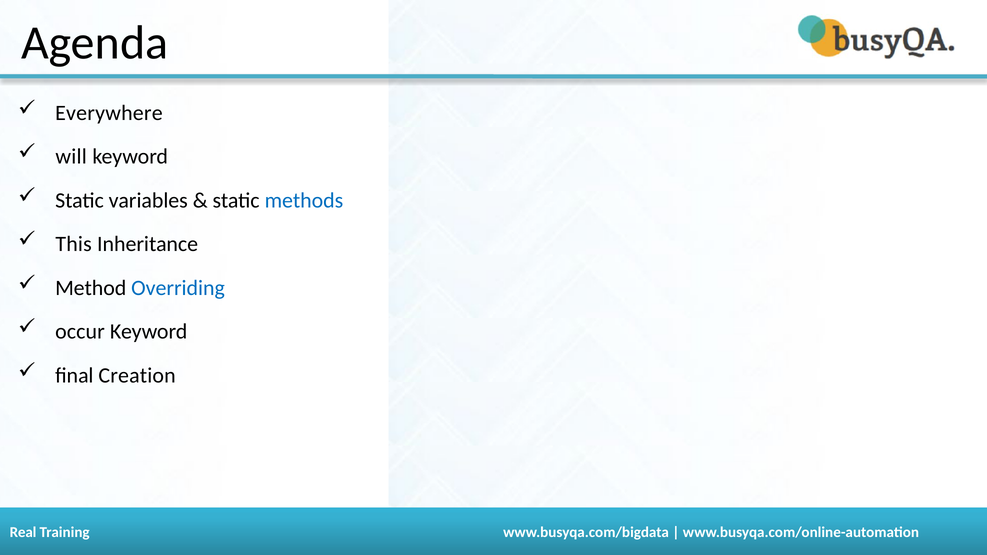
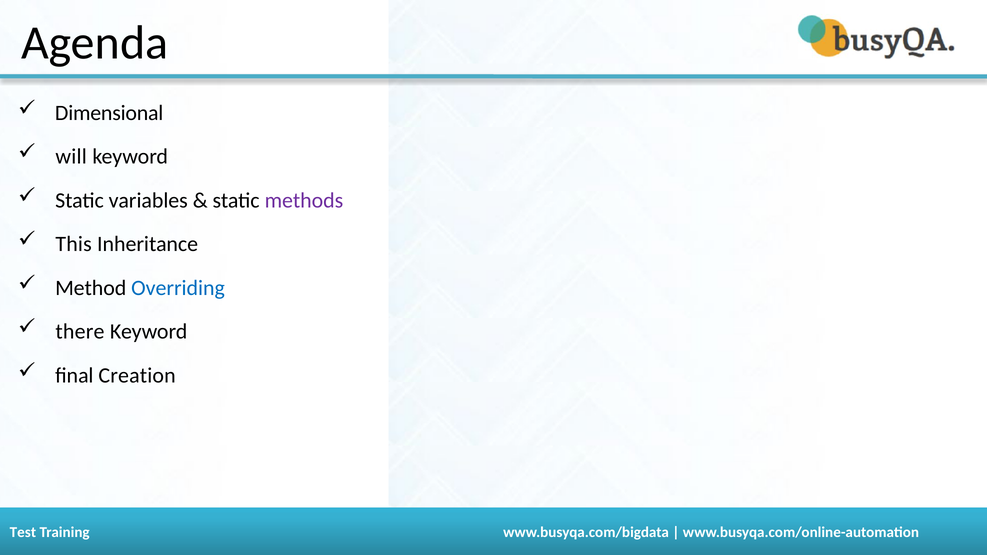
Everywhere: Everywhere -> Dimensional (109, 113)
methods colour: blue -> purple (304, 201)
occur: occur -> there (80, 332)
Real: Real -> Test (23, 533)
